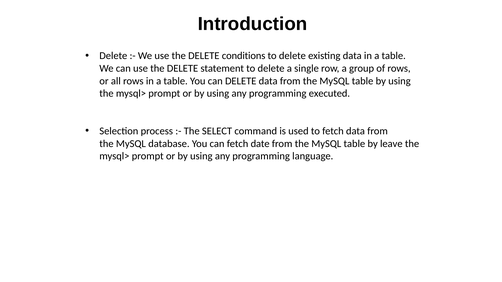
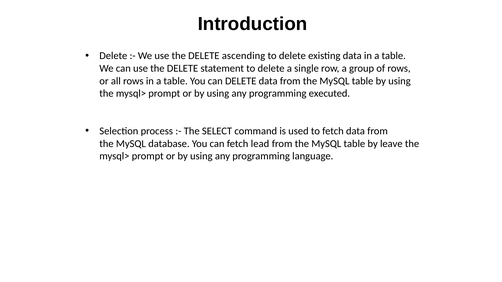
conditions: conditions -> ascending (244, 56)
date: date -> lead (260, 144)
